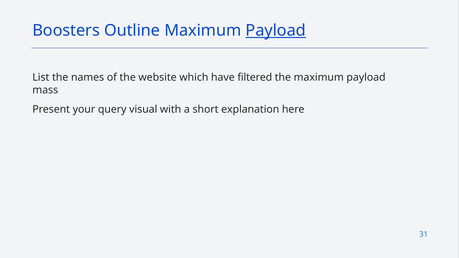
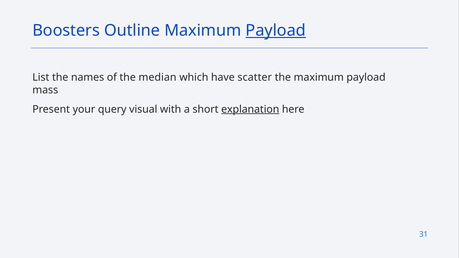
website: website -> median (158, 77)
filtered: filtered -> scatter (255, 77)
explanation underline: none -> present (250, 109)
